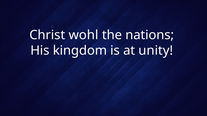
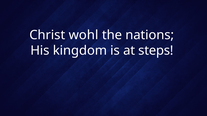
unity: unity -> steps (156, 51)
